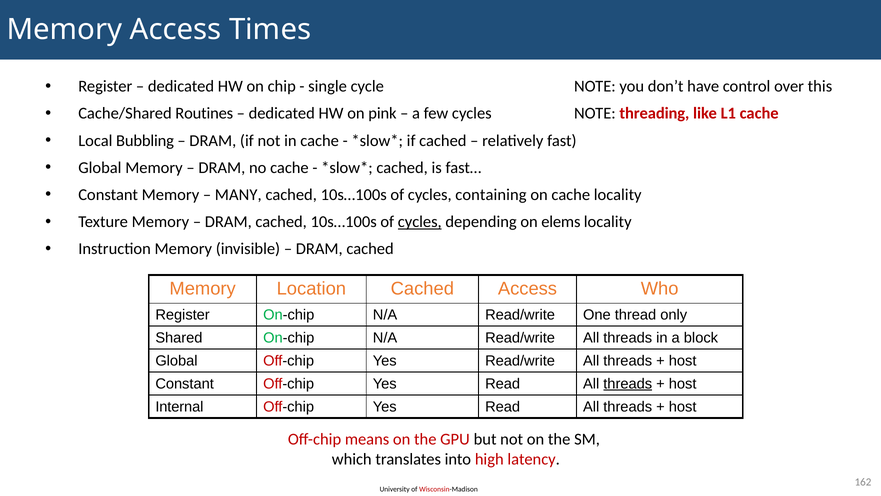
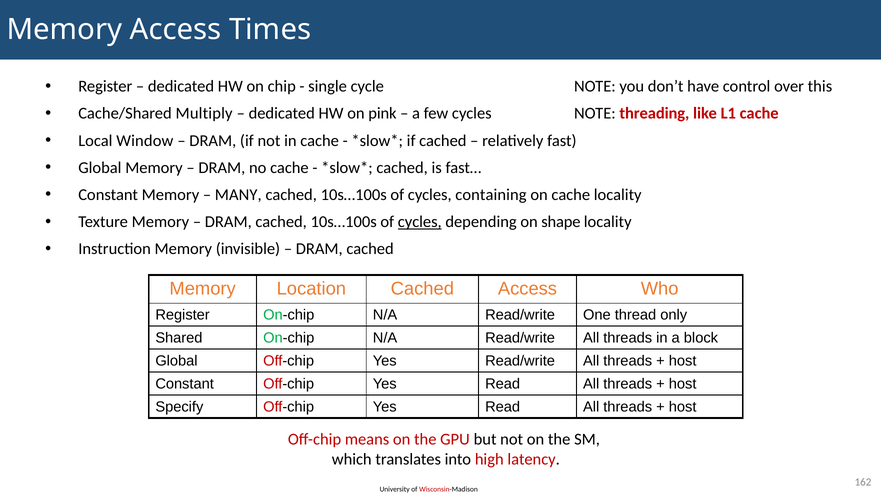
Routines: Routines -> Multiply (204, 113)
Bubbling: Bubbling -> Window (145, 140)
elems: elems -> shape (561, 222)
threads underline: present -> none (628, 383)
Internal: Internal -> Specify (179, 406)
